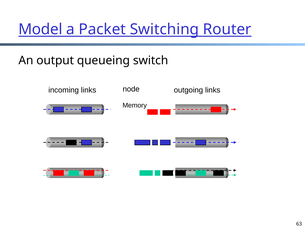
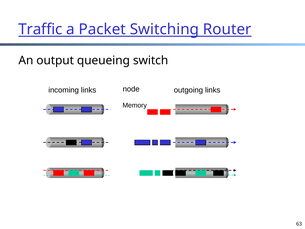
Model: Model -> Traffic (40, 29)
